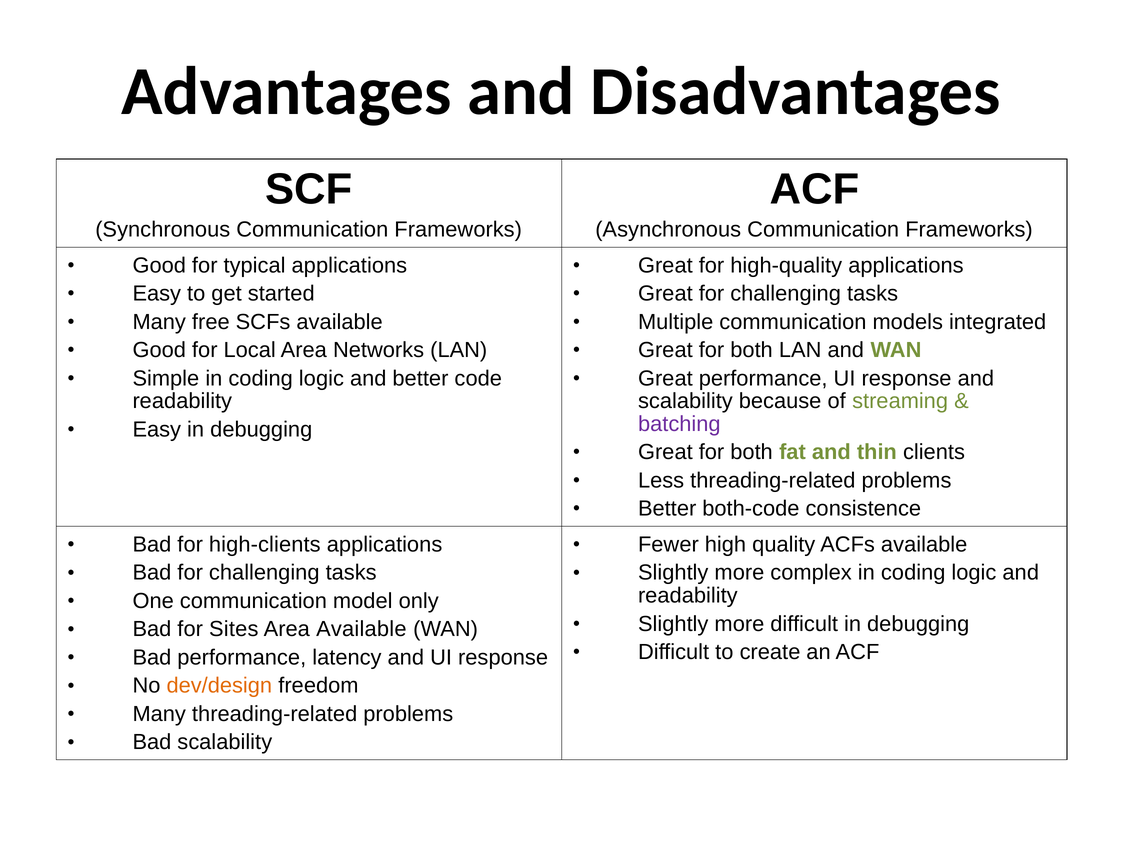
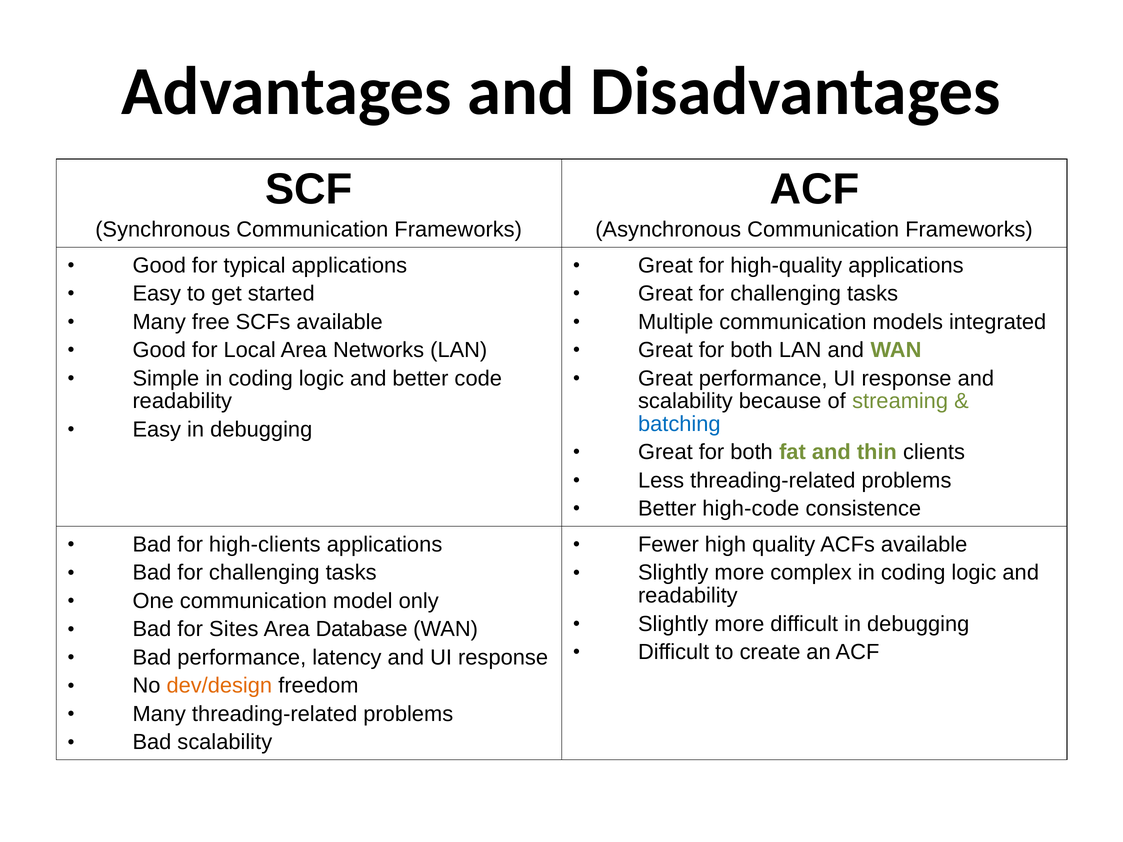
batching colour: purple -> blue (679, 424)
both-code: both-code -> high-code (751, 509)
Area Available: Available -> Database (362, 629)
